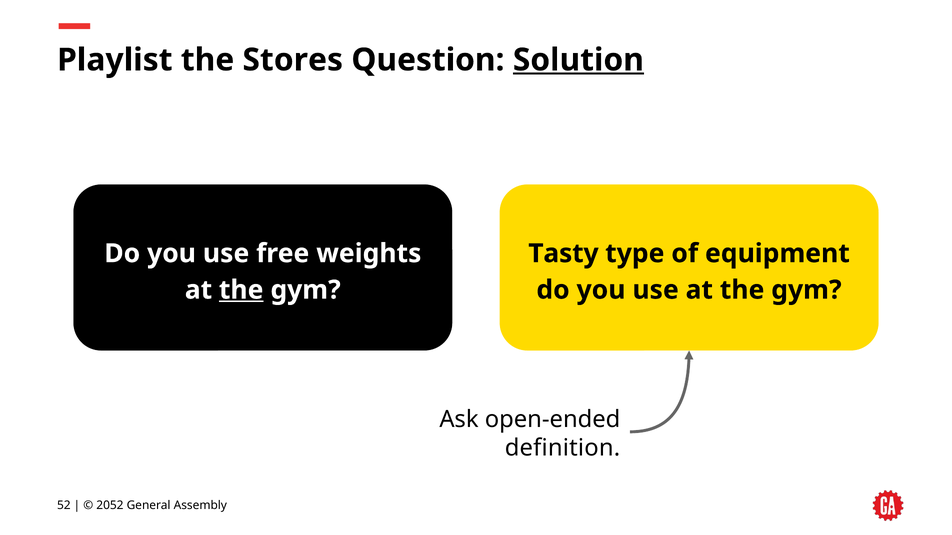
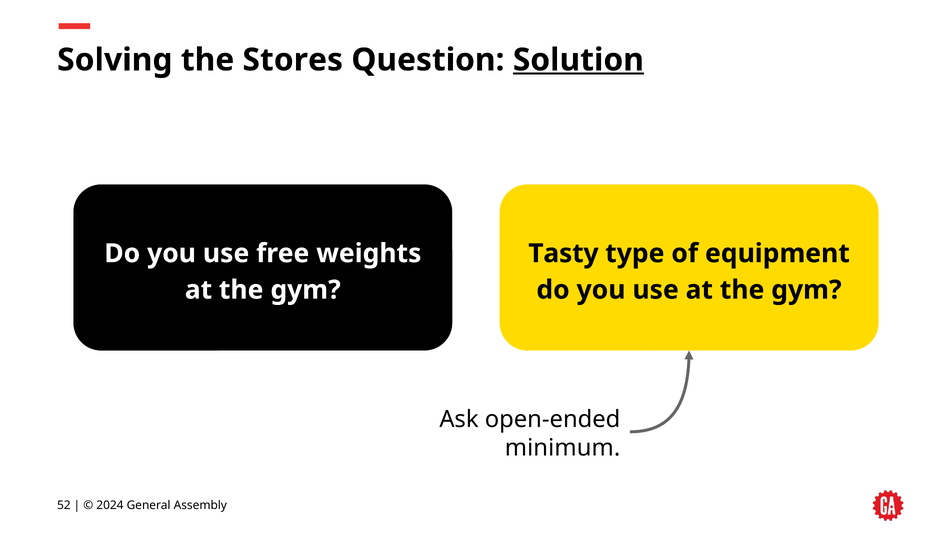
Playlist: Playlist -> Solving (115, 60)
the underline: present -> none (241, 290)
definition: definition -> minimum (563, 448)
2052: 2052 -> 2024 (110, 506)
